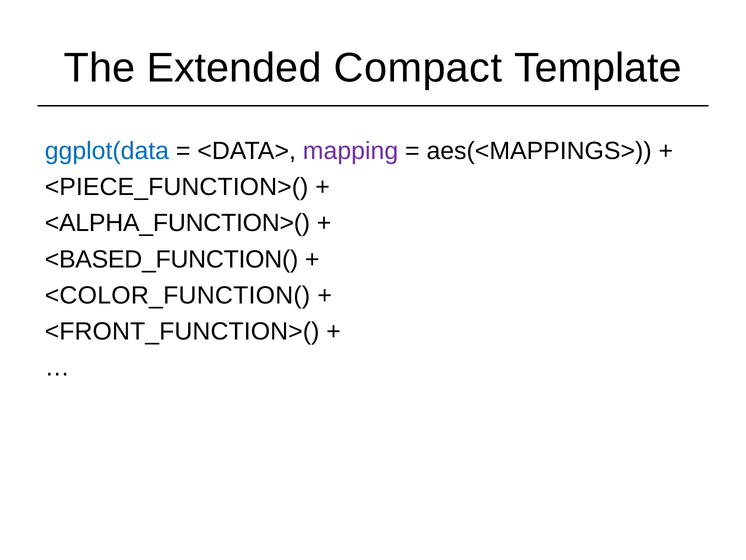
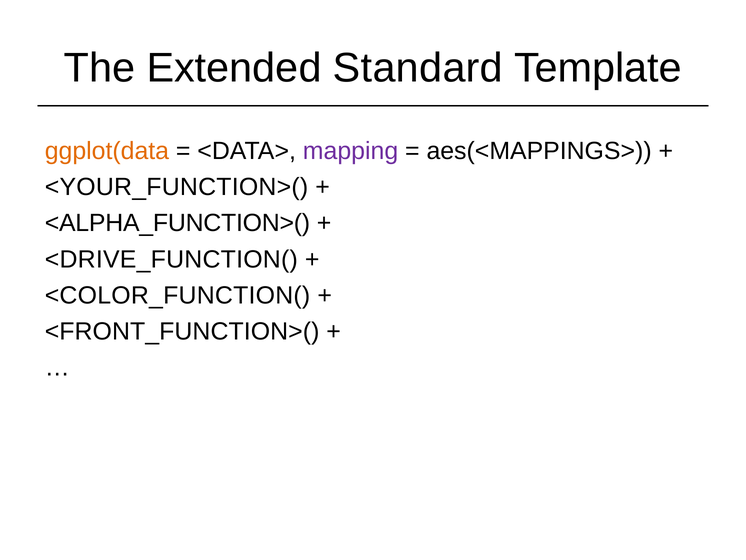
Compact: Compact -> Standard (418, 68)
ggplot(data colour: blue -> orange (107, 151)
<PIECE_FUNCTION>(: <PIECE_FUNCTION>( -> <YOUR_FUNCTION>( (176, 187)
<BASED_FUNCTION(: <BASED_FUNCTION( -> <DRIVE_FUNCTION( (171, 259)
